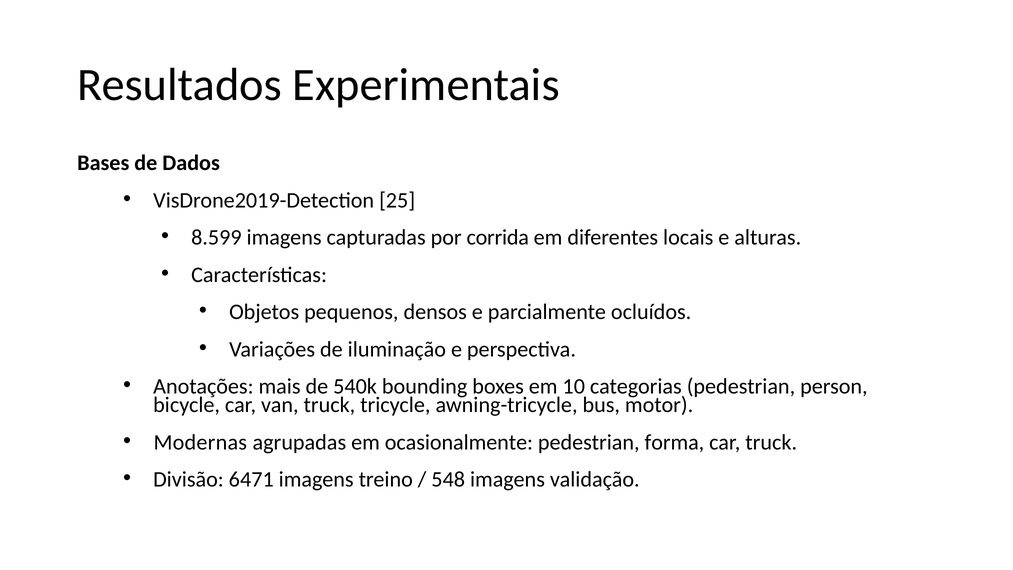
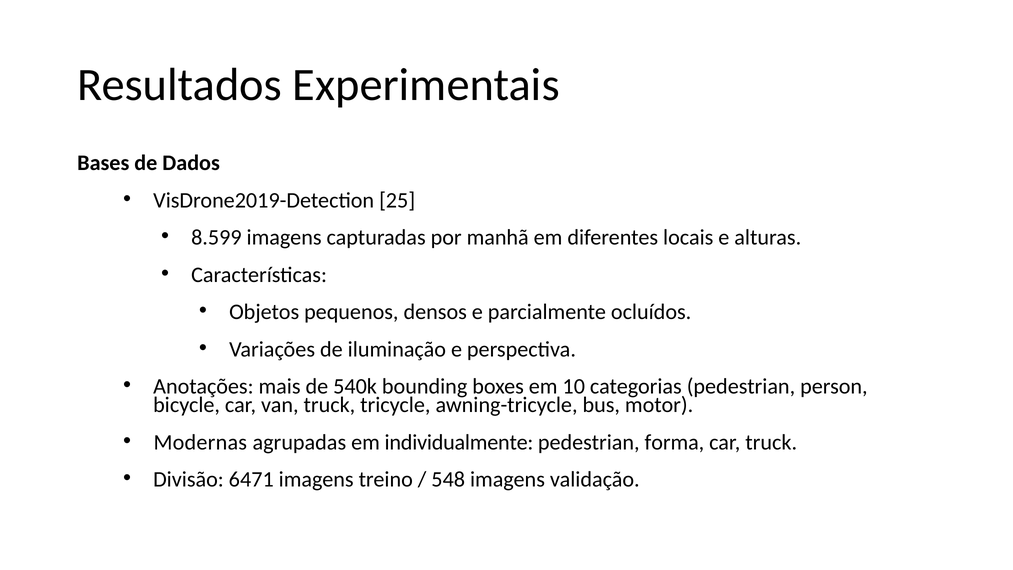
corrida: corrida -> manhã (498, 237)
ocasionalmente: ocasionalmente -> individualmente (459, 442)
